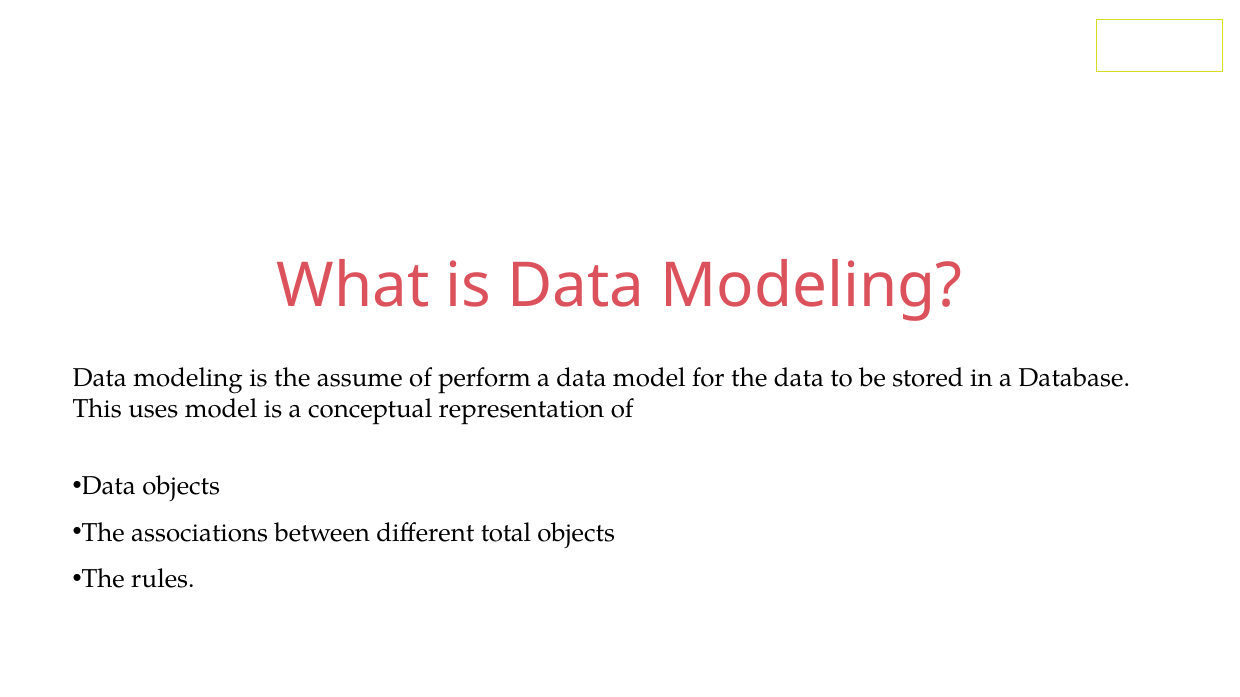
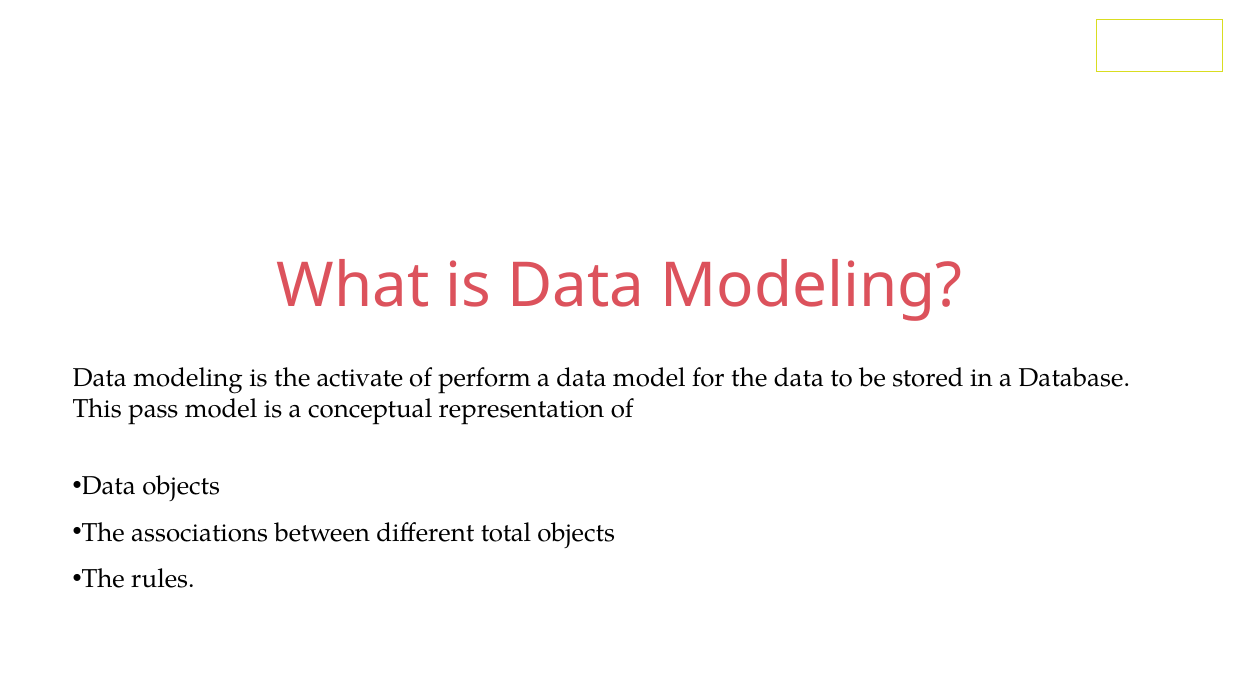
assume: assume -> activate (360, 378)
uses: uses -> pass (153, 409)
